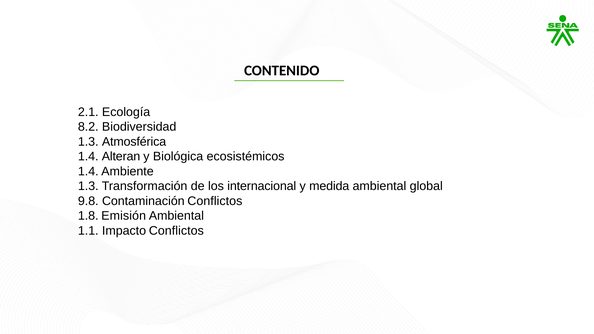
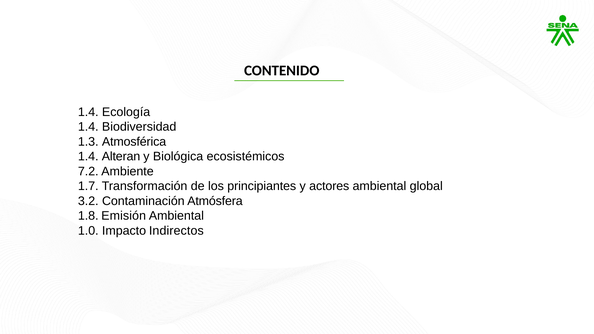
2.1: 2.1 -> 1.4 (88, 112)
8.2: 8.2 -> 1.4 (88, 127)
1.4: 1.4 -> 7.2 (88, 171)
1.3: 1.3 -> 1.7 (88, 186)
internacional: internacional -> principiantes (262, 186)
medida: medida -> actores (329, 186)
9.8: 9.8 -> 3.2 (88, 201)
Contaminación Conflictos: Conflictos -> Atmósfera (215, 201)
1.1: 1.1 -> 1.0 (88, 231)
Impacto Conflictos: Conflictos -> Indirectos (176, 231)
